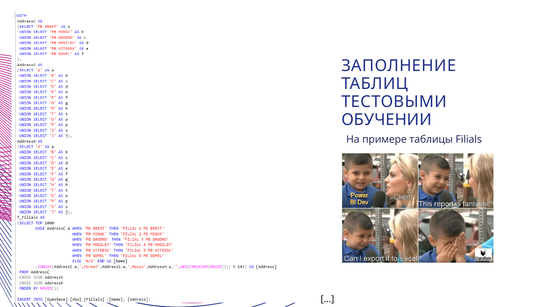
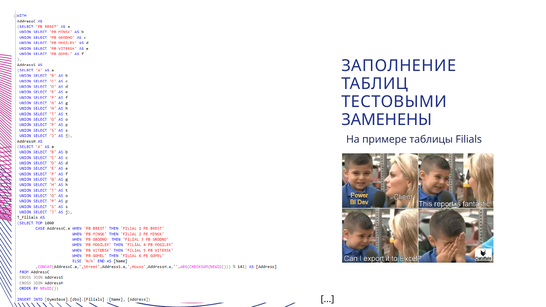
ОБУЧЕНИИ: ОБУЧЕНИИ -> ЗАМЕНЕНЫ (387, 120)
